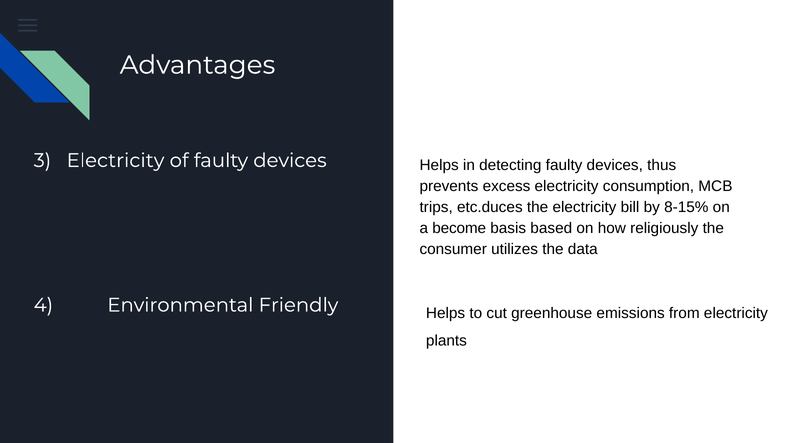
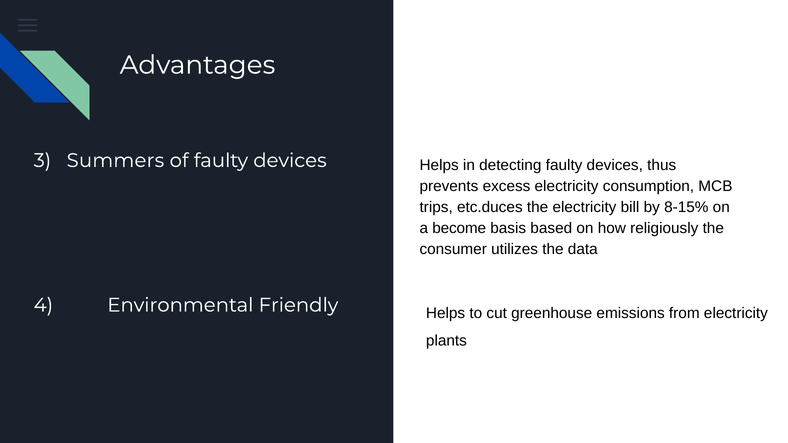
3 Electricity: Electricity -> Summers (115, 161)
